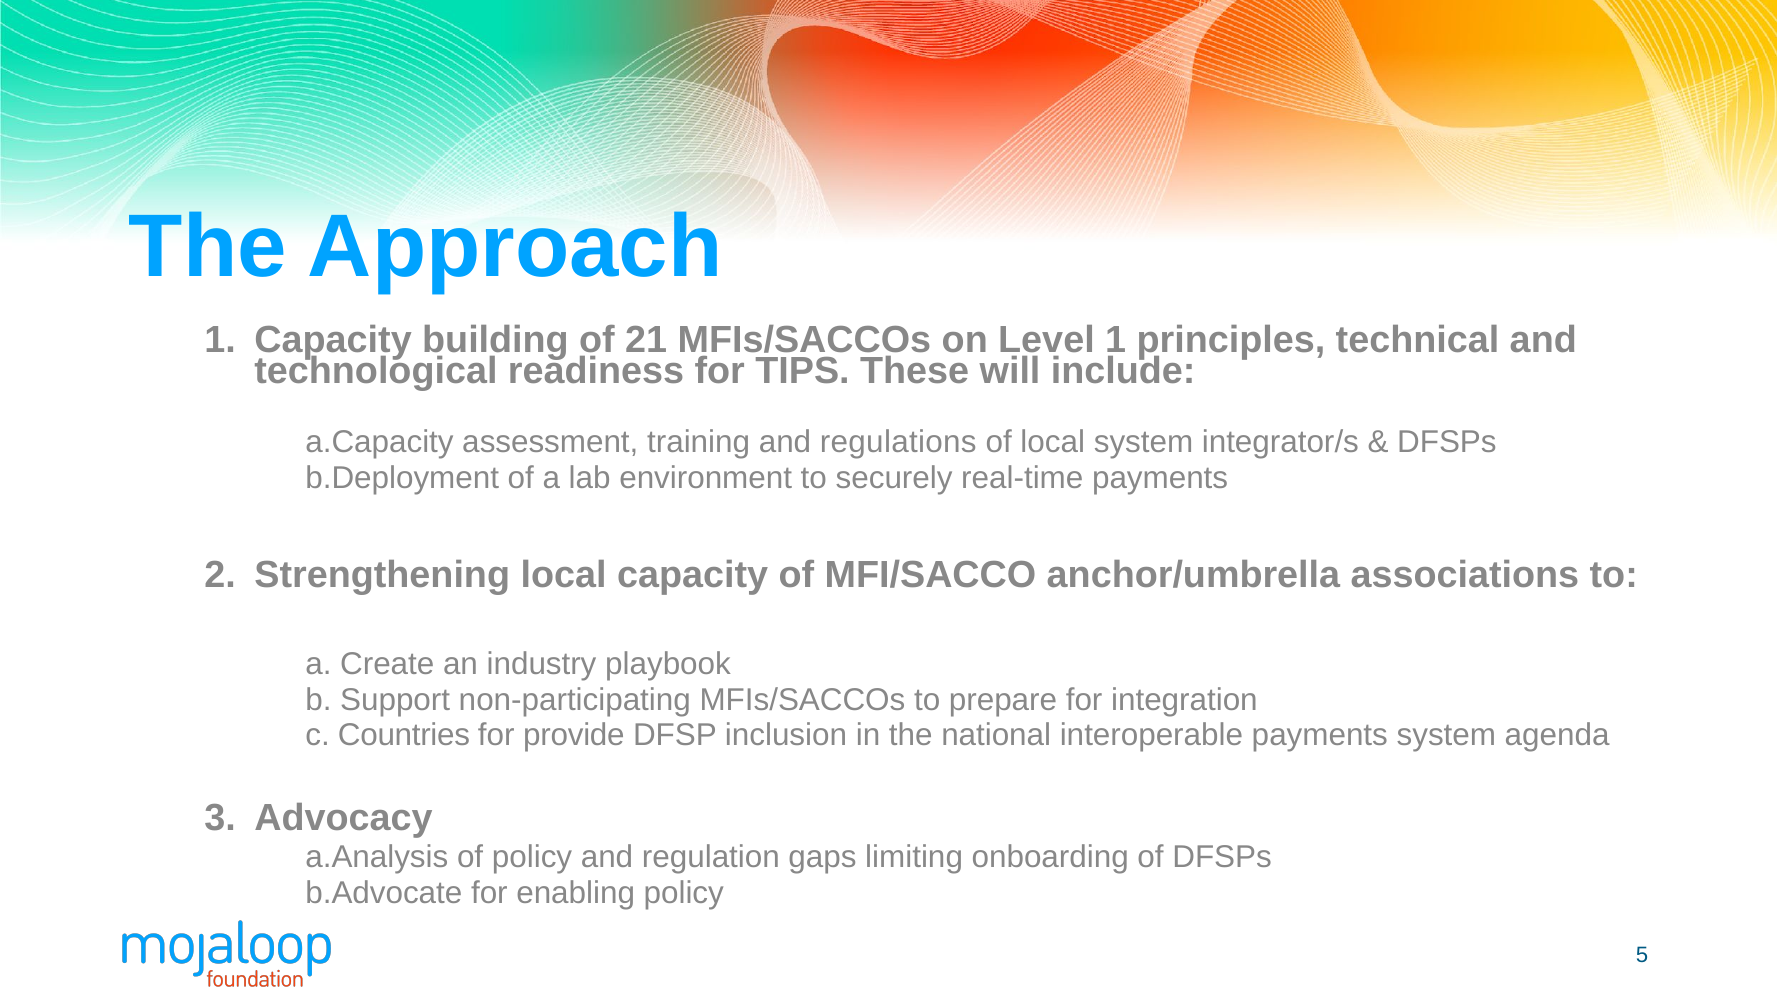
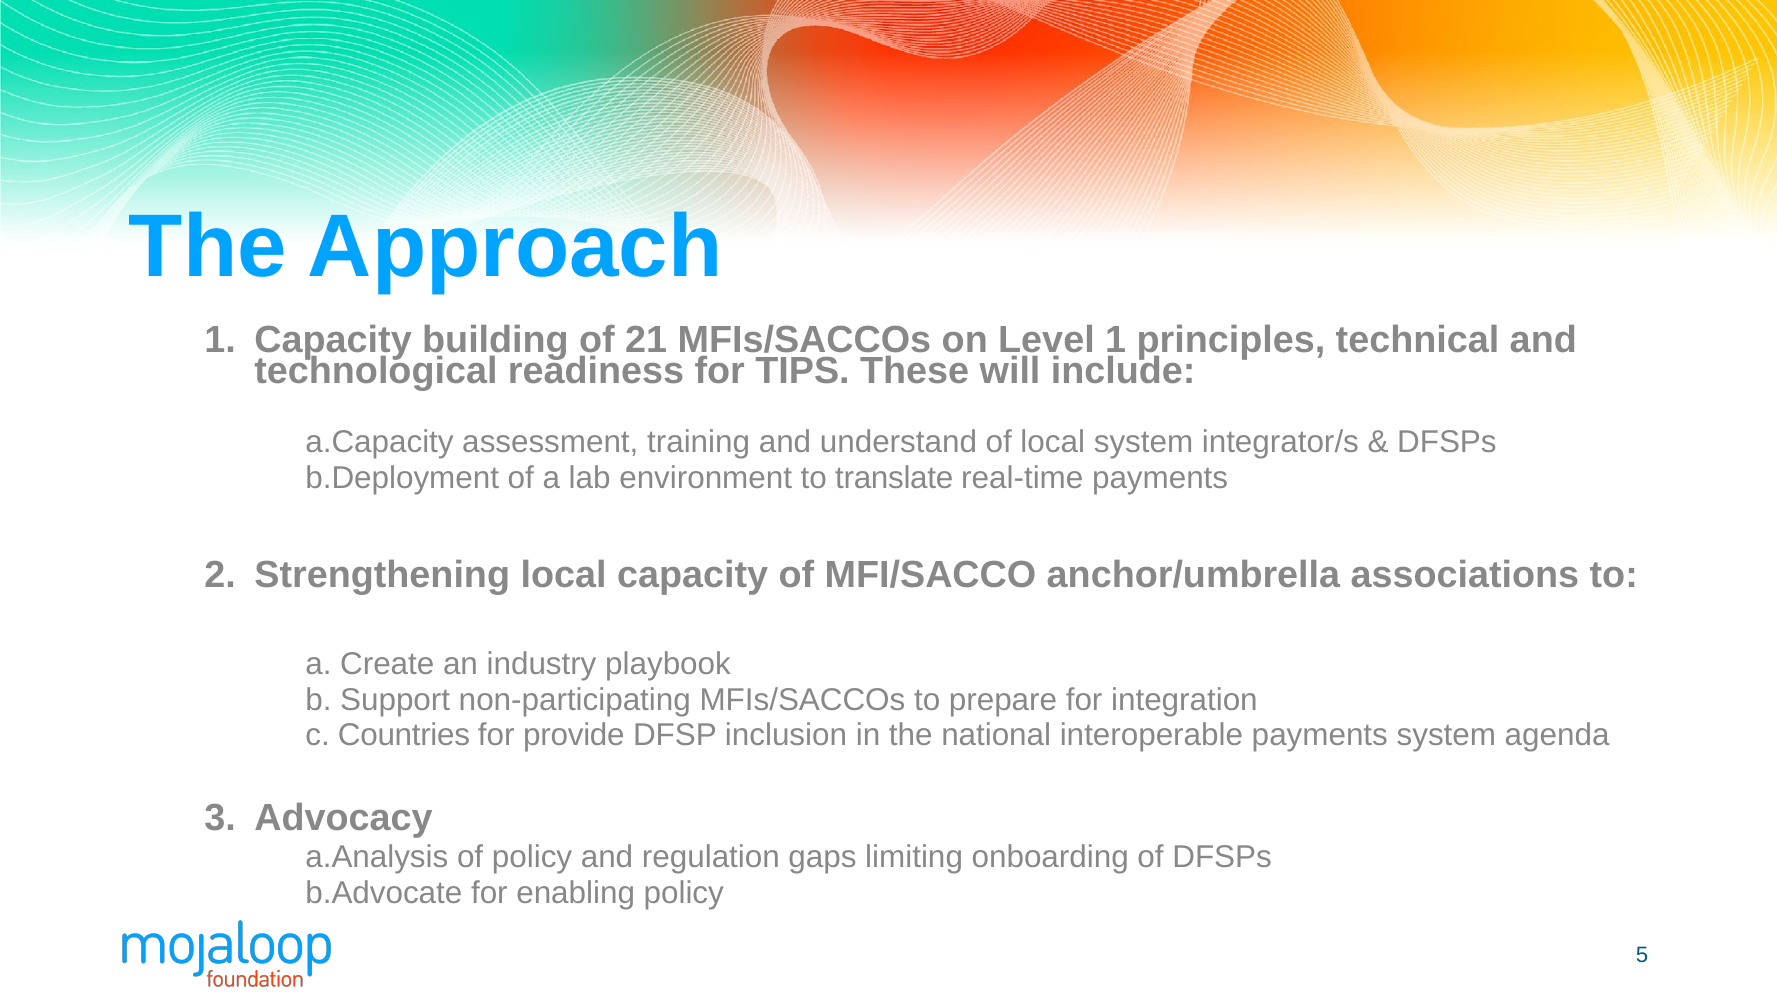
regulations: regulations -> understand (898, 442)
securely: securely -> translate (894, 477)
